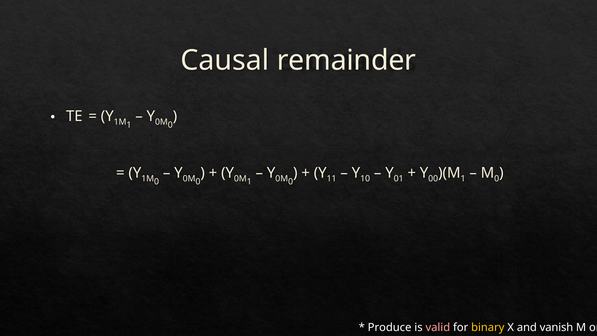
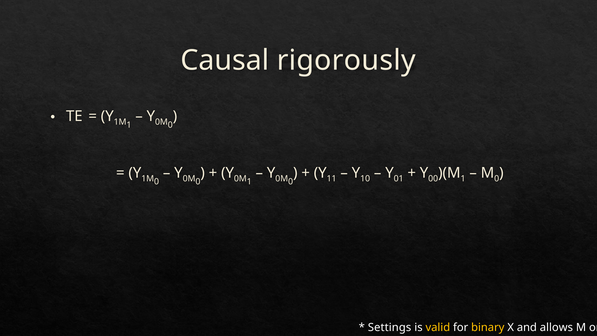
remainder: remainder -> rigorously (346, 60)
Produce: Produce -> Settings (390, 327)
valid colour: pink -> yellow (438, 327)
vanish: vanish -> allows (556, 327)
